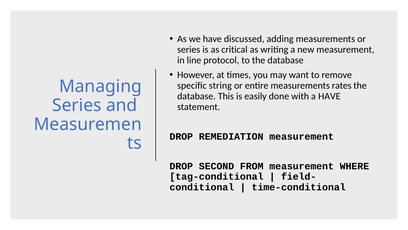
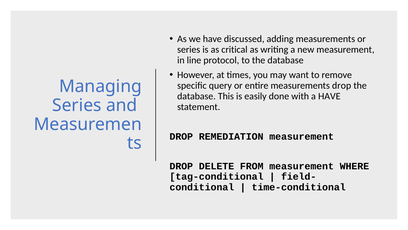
string: string -> query (220, 85)
measurements rates: rates -> drop (342, 85)
SECOND: SECOND -> DELETE (217, 166)
